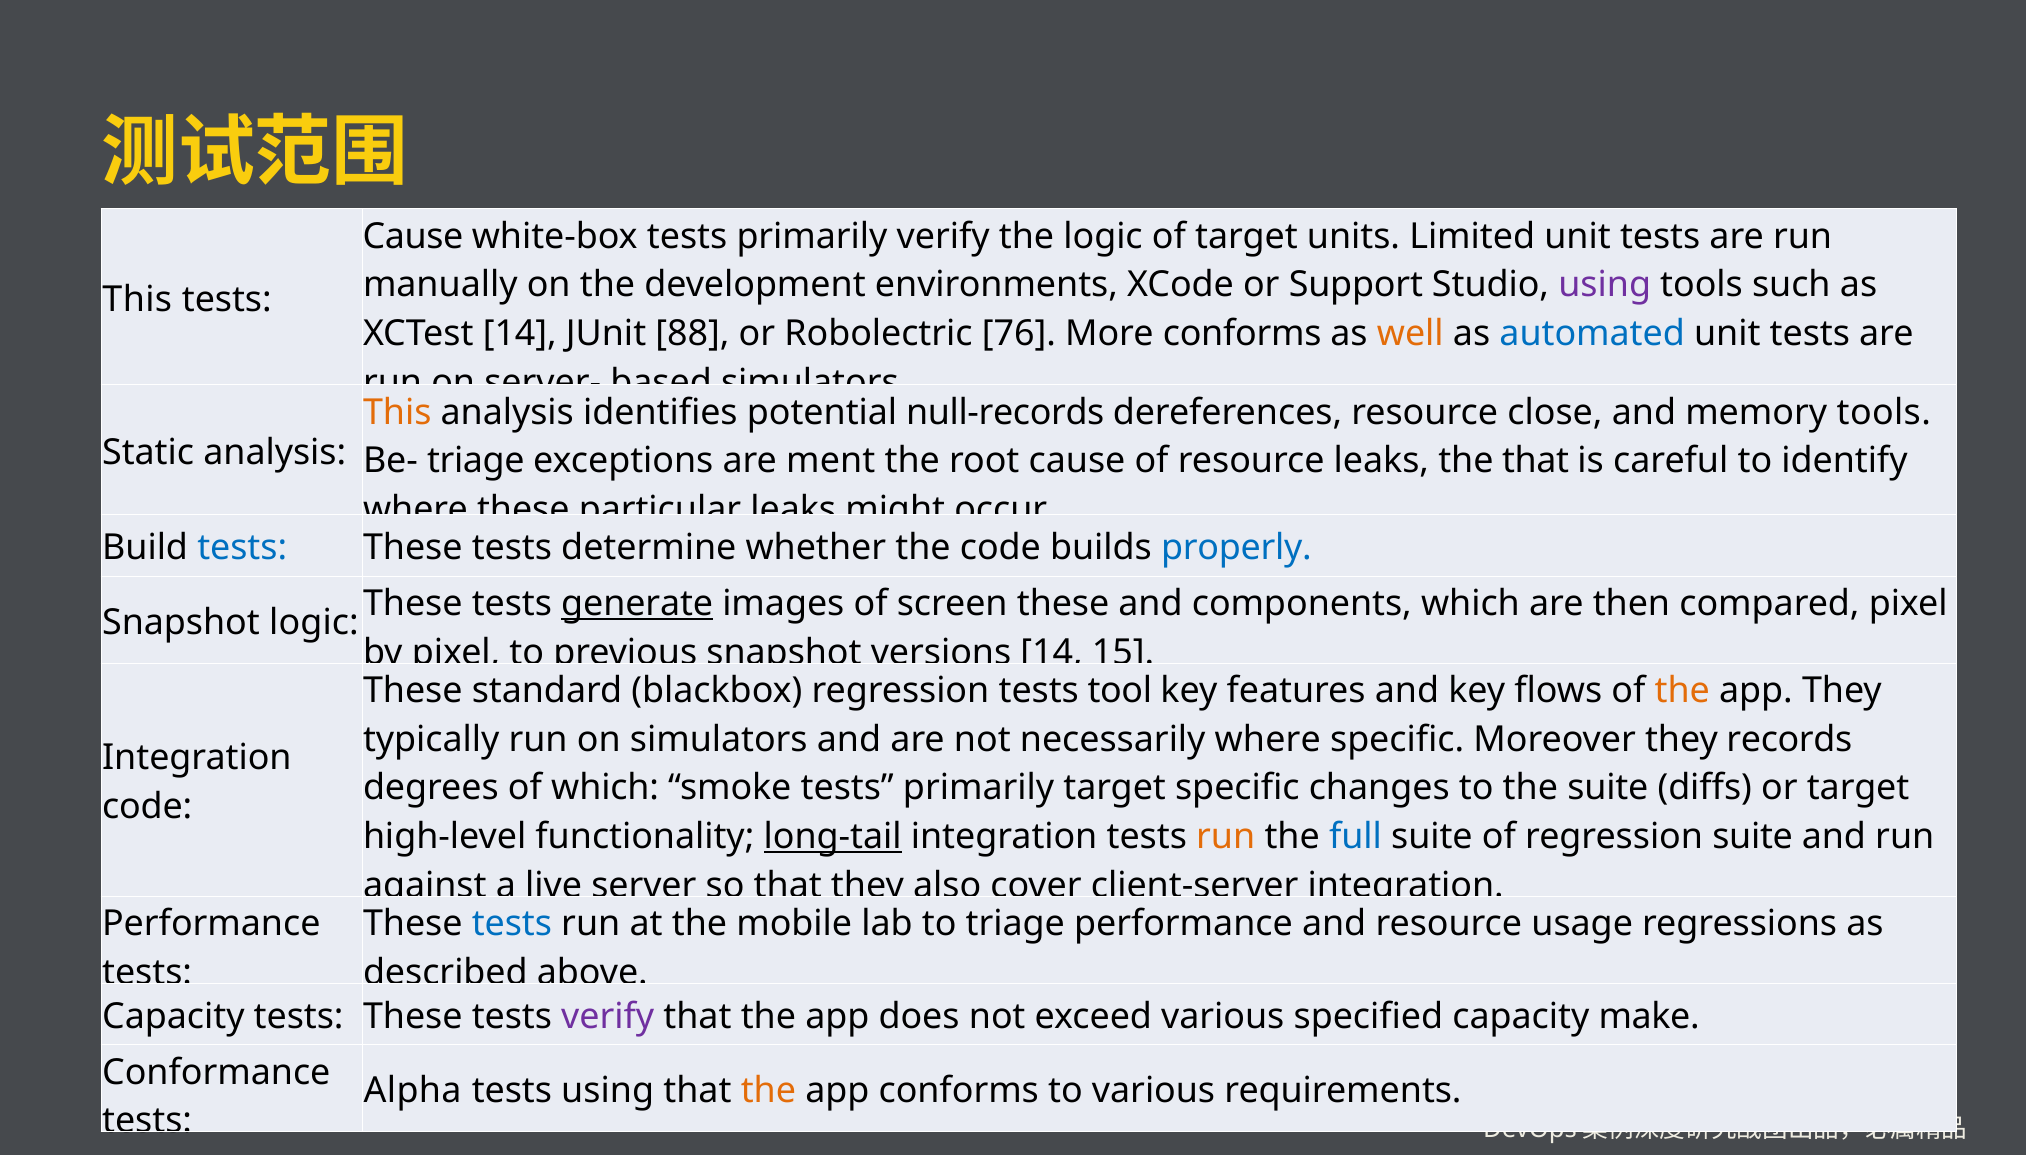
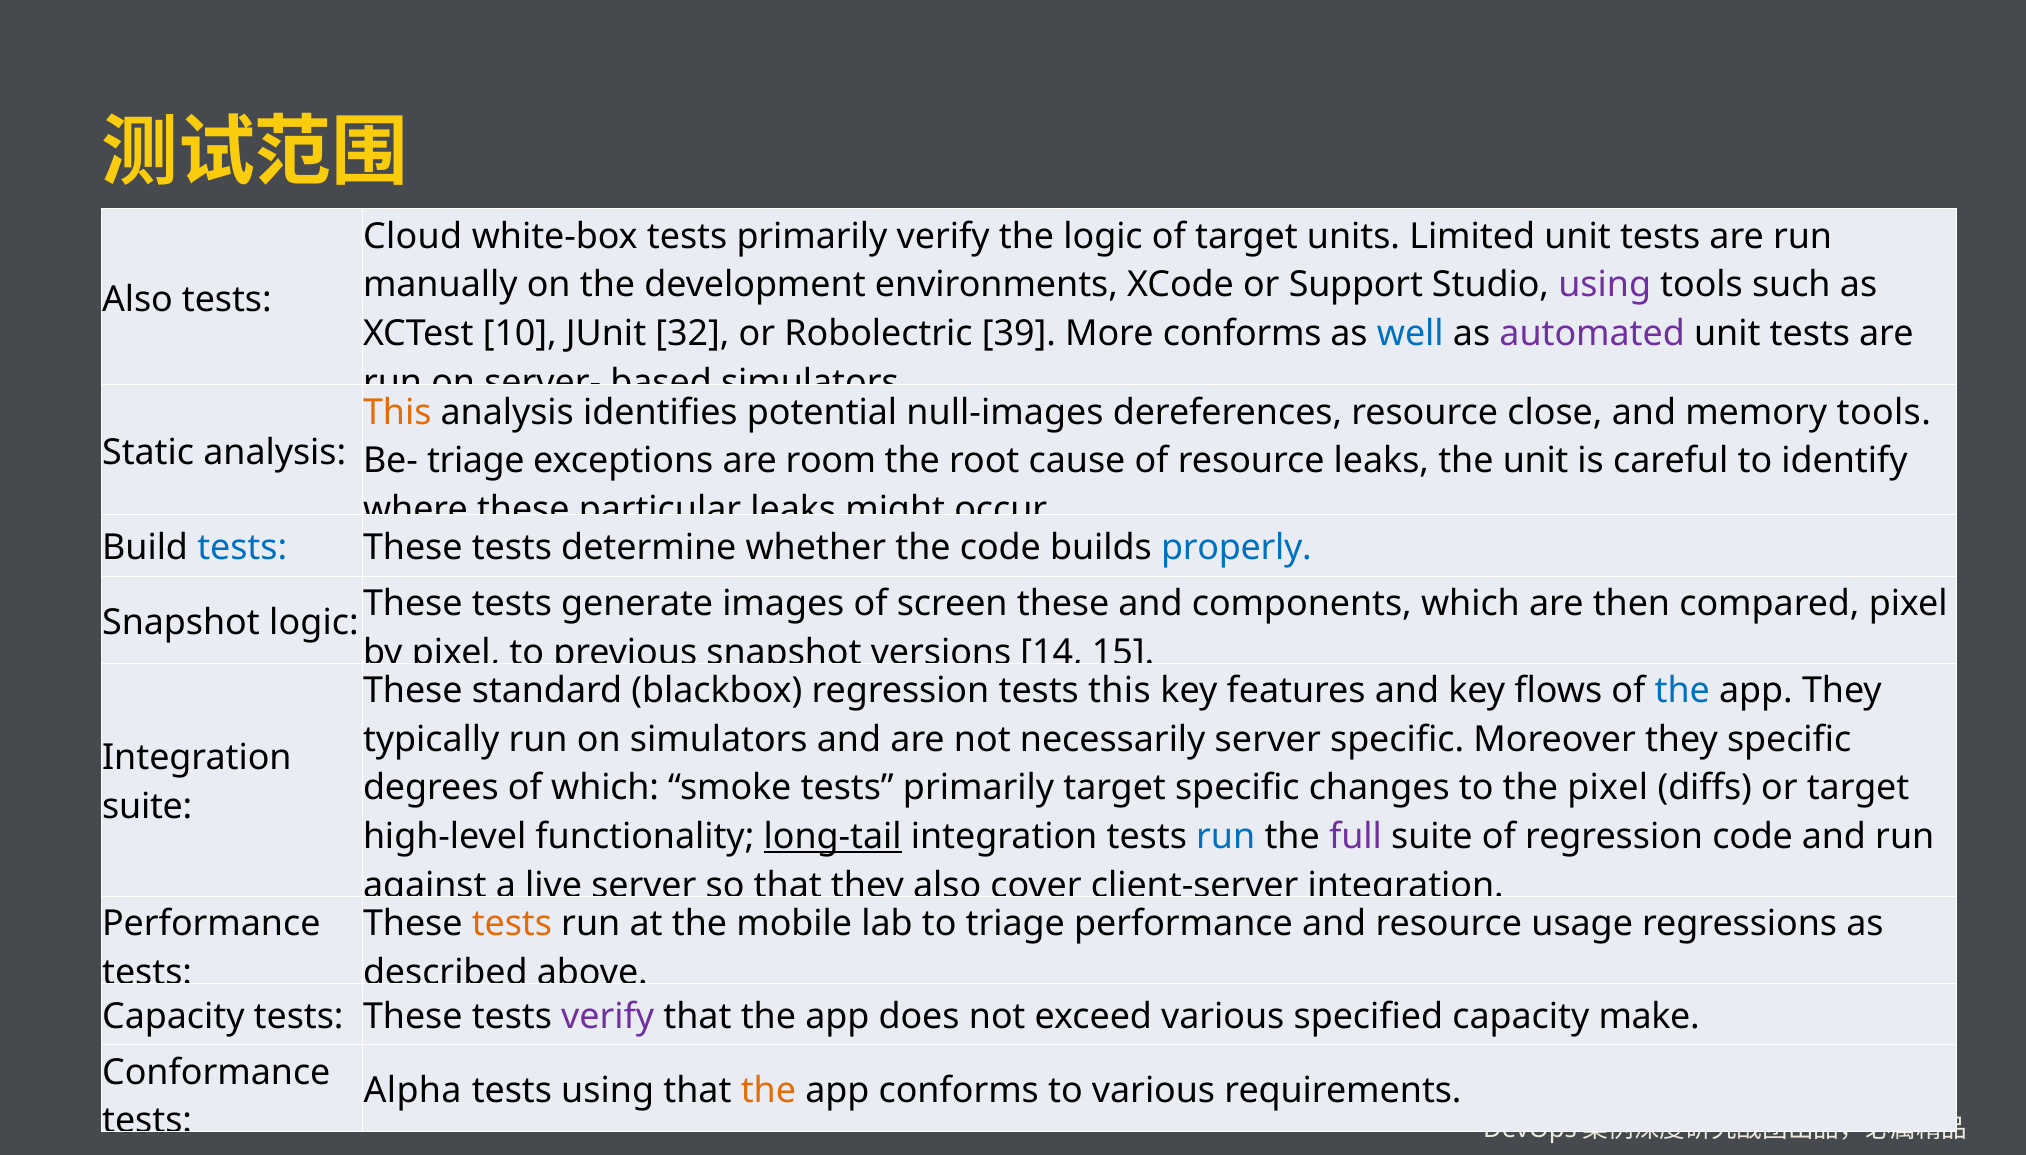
Cause: Cause -> Cloud (413, 236)
This: This -> Also (138, 299)
XCTest 14: 14 -> 10 (520, 334)
88: 88 -> 32 (692, 334)
76: 76 -> 39 (1019, 334)
well colour: orange -> blue (1410, 334)
automated colour: blue -> purple (1592, 334)
null-records: null-records -> null-images (1005, 412)
ment: ment -> room (831, 461)
the that: that -> unit (1536, 461)
generate underline: present -> none (637, 604)
tests tool: tool -> this (1119, 691)
the colour: orange -> blue (1682, 691)
necessarily where: where -> server (1268, 739)
they records: records -> specific (1789, 739)
the suite: suite -> pixel (1608, 788)
code: code -> suite (147, 807)
run colour: orange -> blue (1226, 837)
full colour: blue -> purple (1355, 837)
regression suite: suite -> code (1753, 837)
tests colour: blue -> orange (512, 924)
